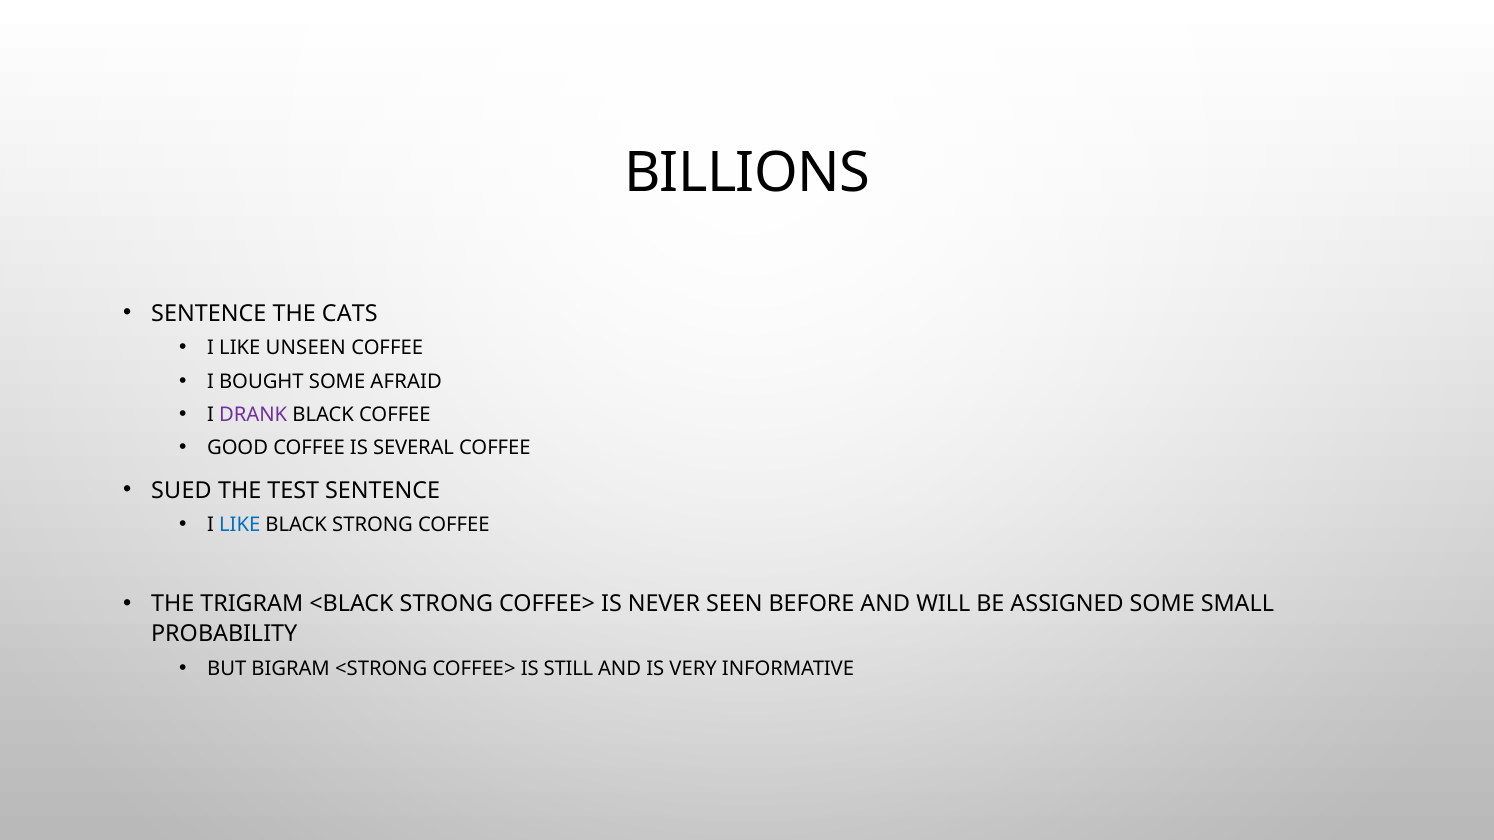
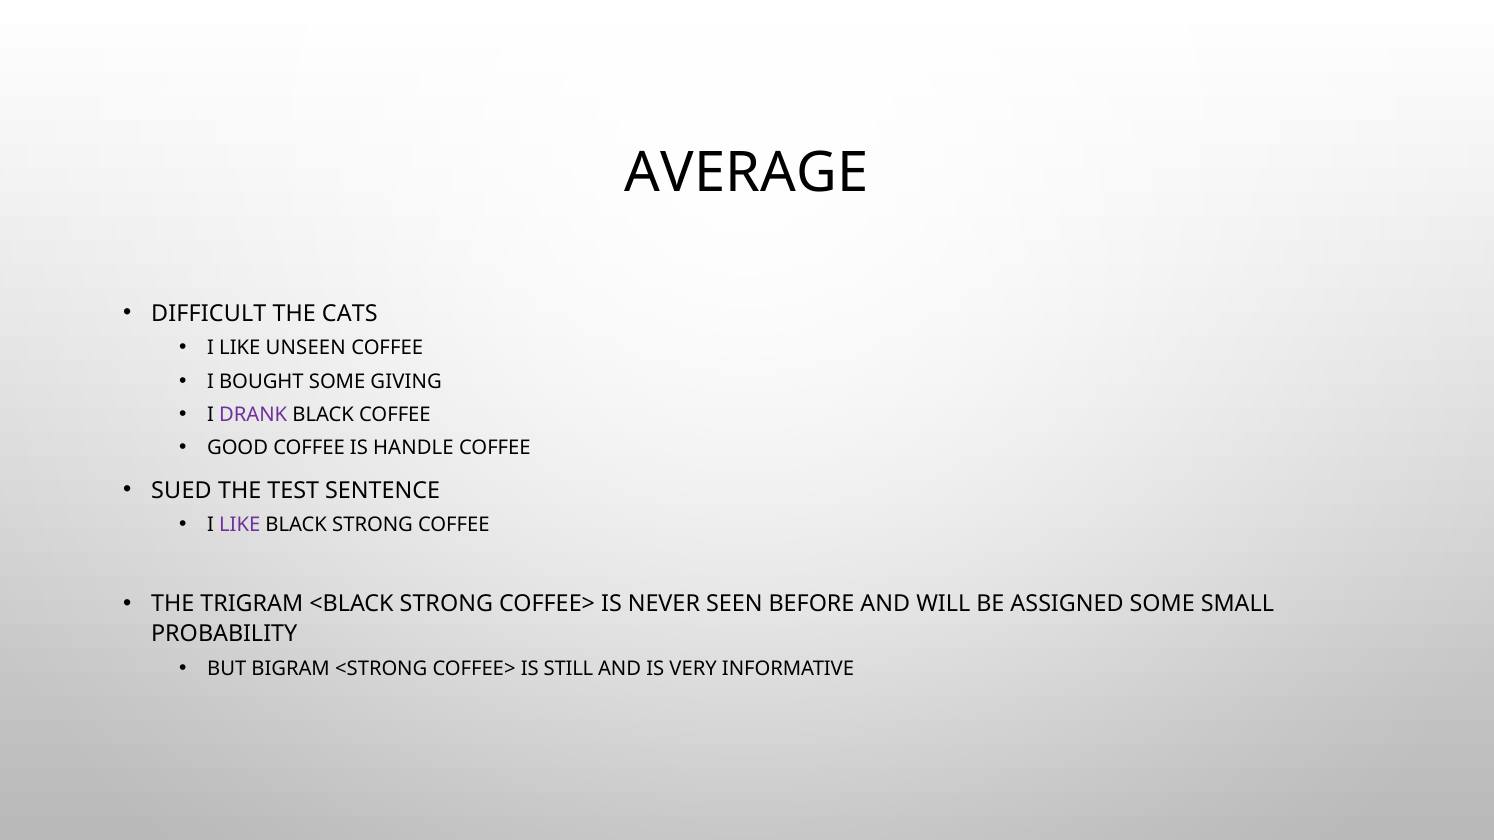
BILLIONS: BILLIONS -> AVERAGE (747, 173)
SENTENCE: SENTENCE -> DIFFICULT (209, 313)
AFRAID: AFRAID -> GIVING (406, 382)
SEVERAL: SEVERAL -> HANDLE (413, 448)
LIKE colour: blue -> purple (240, 525)
